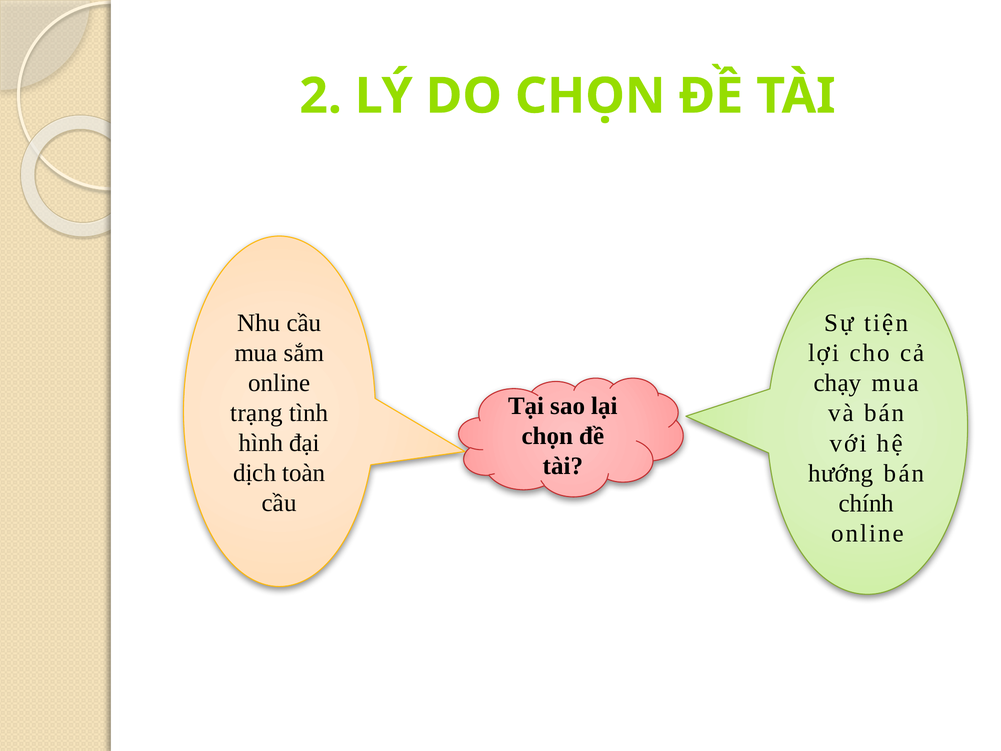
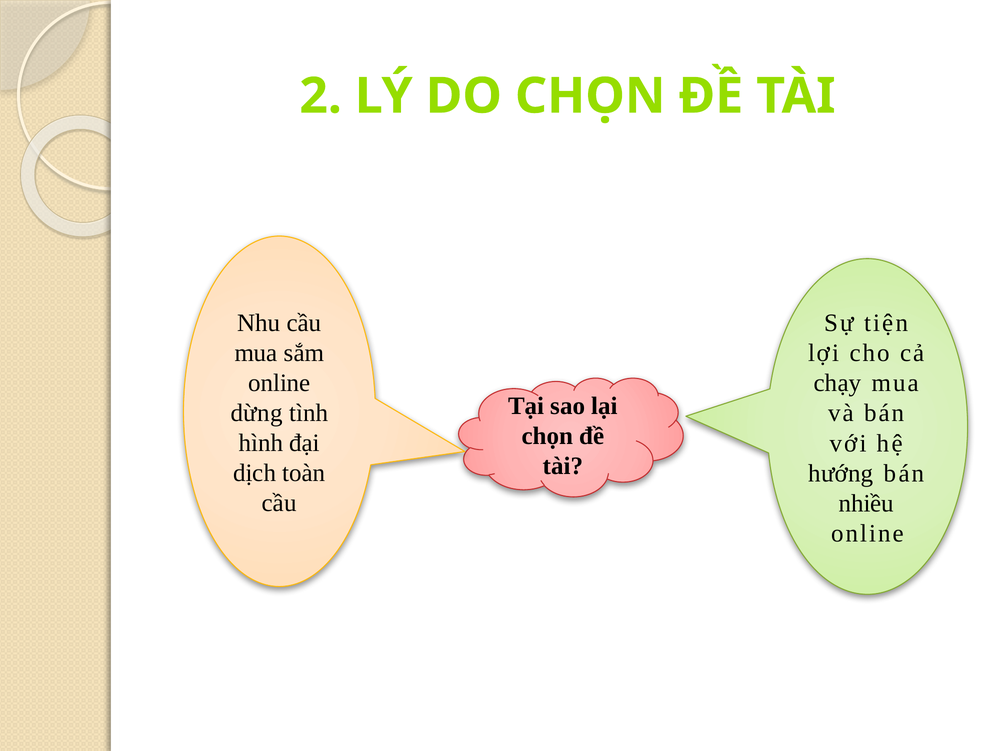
trạng: trạng -> dừng (257, 413)
chính: chính -> nhiều (866, 503)
